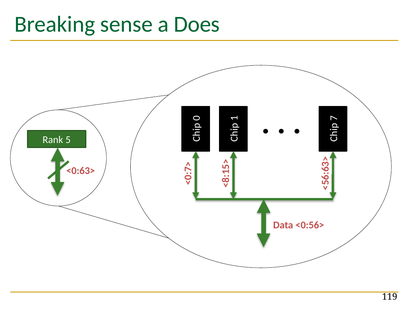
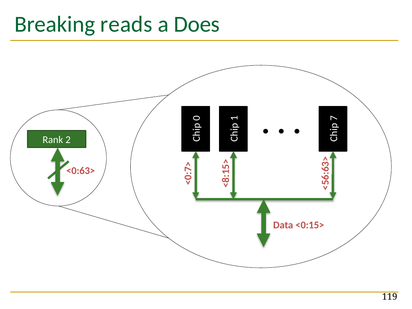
sense: sense -> reads (126, 24)
Rank 5: 5 -> 2 (68, 140)
<0:56>: <0:56> -> <0:15> (310, 225)
